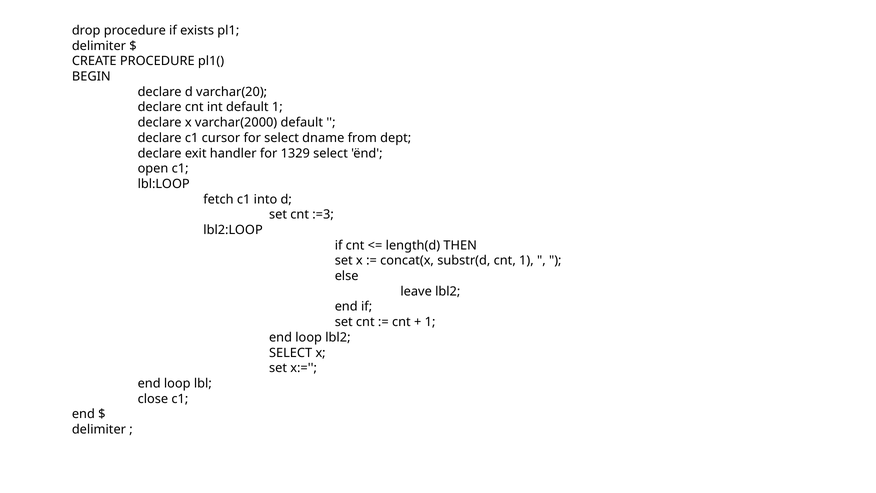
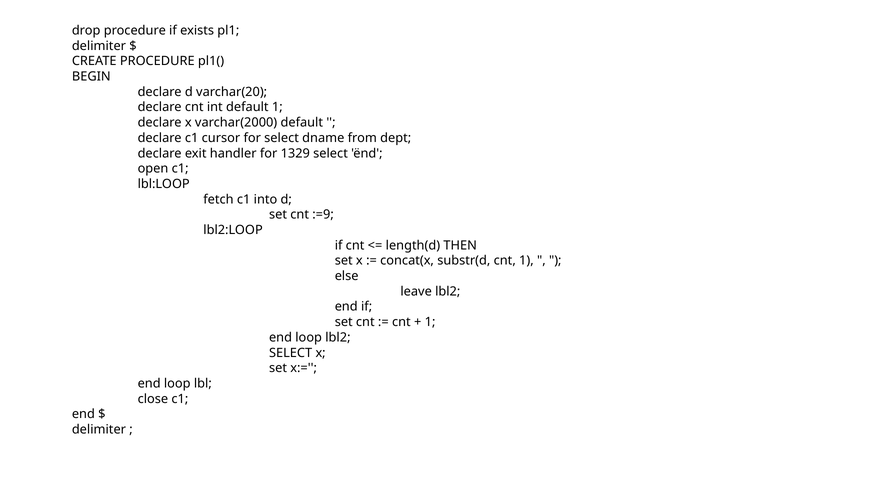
:=3: :=3 -> :=9 (323, 215)
